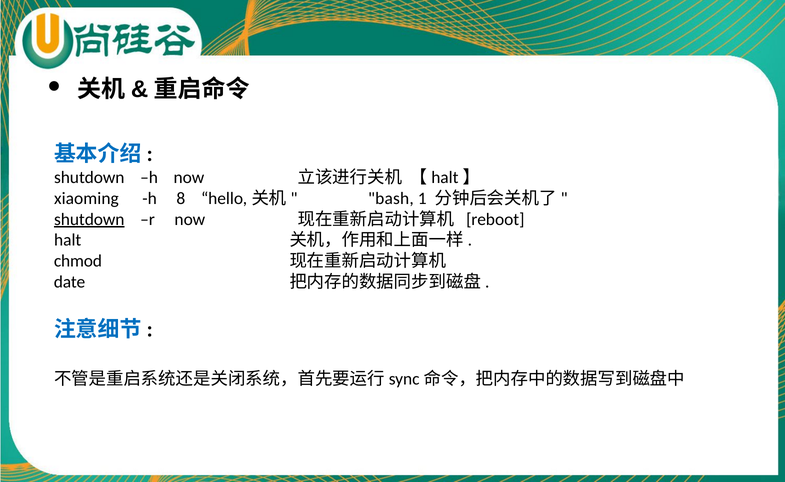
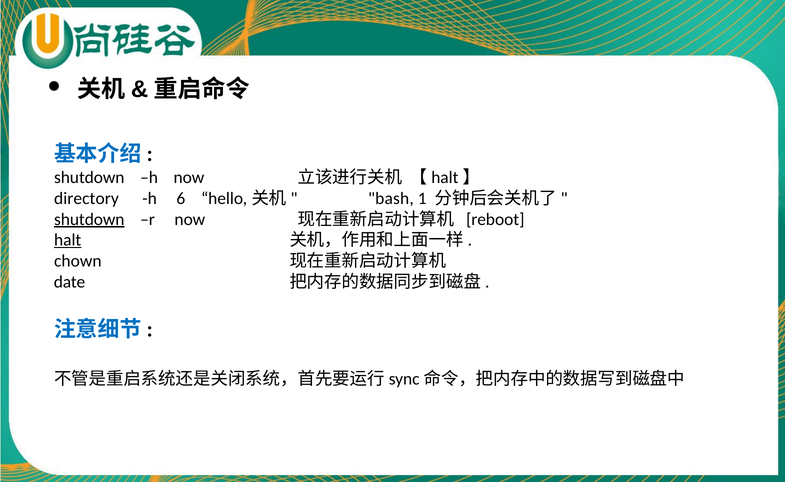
xiaoming: xiaoming -> directory (86, 198)
8: 8 -> 6 (181, 198)
halt underline: none -> present (68, 240)
chmod: chmod -> chown (78, 261)
